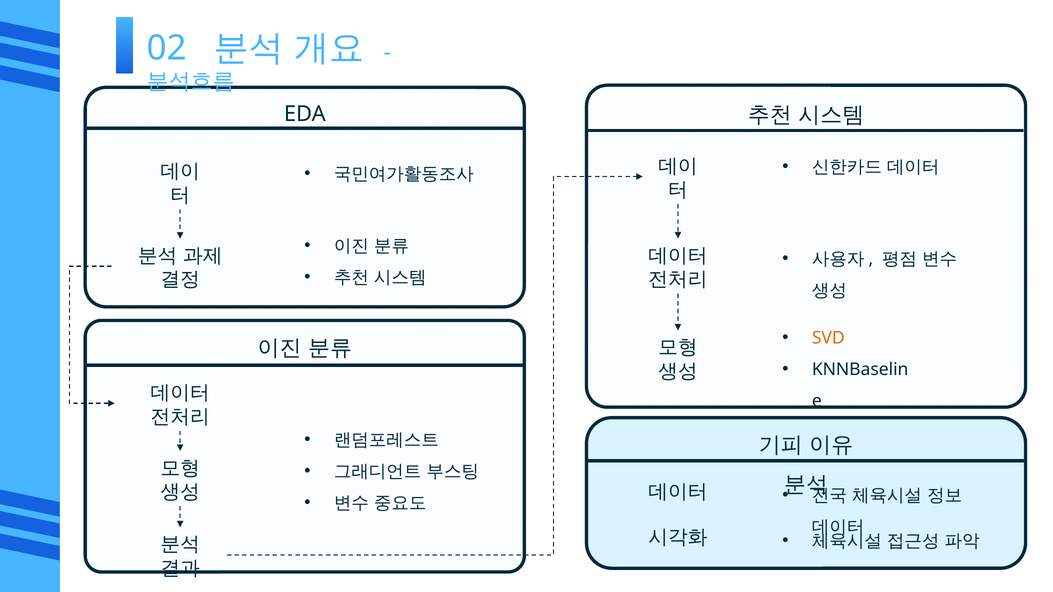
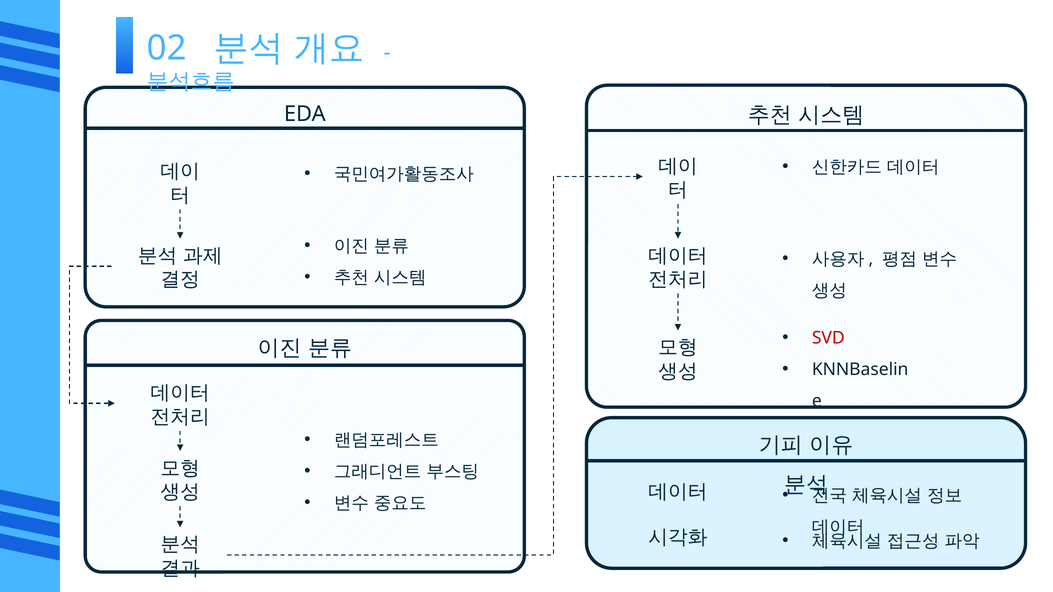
SVD colour: orange -> red (828, 338)
